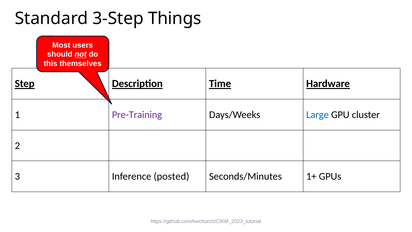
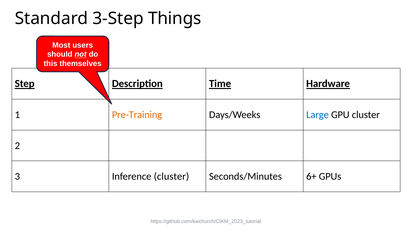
Pre-Training colour: purple -> orange (137, 115)
Inference posted: posted -> cluster (171, 176)
1+: 1+ -> 6+ (311, 176)
